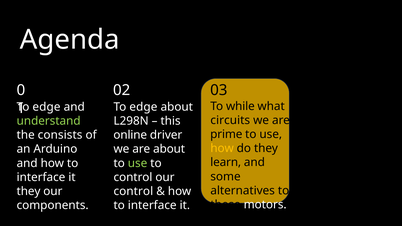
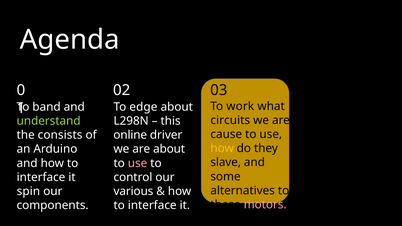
while: while -> work (240, 106)
edge: edge -> band (47, 107)
prime: prime -> cause (226, 134)
learn: learn -> slave (226, 163)
use colour: light green -> pink (138, 163)
they: they -> spin (28, 191)
control: control -> various (133, 191)
motors colour: white -> pink (265, 205)
